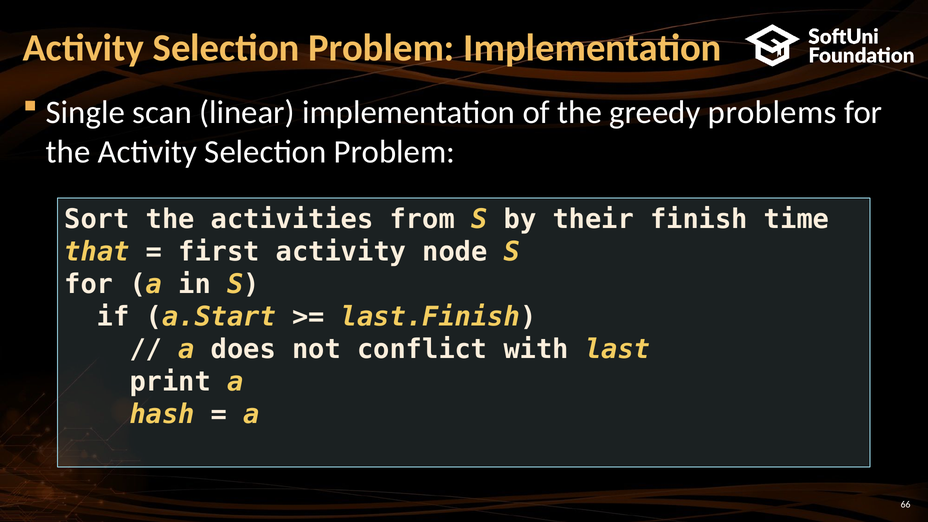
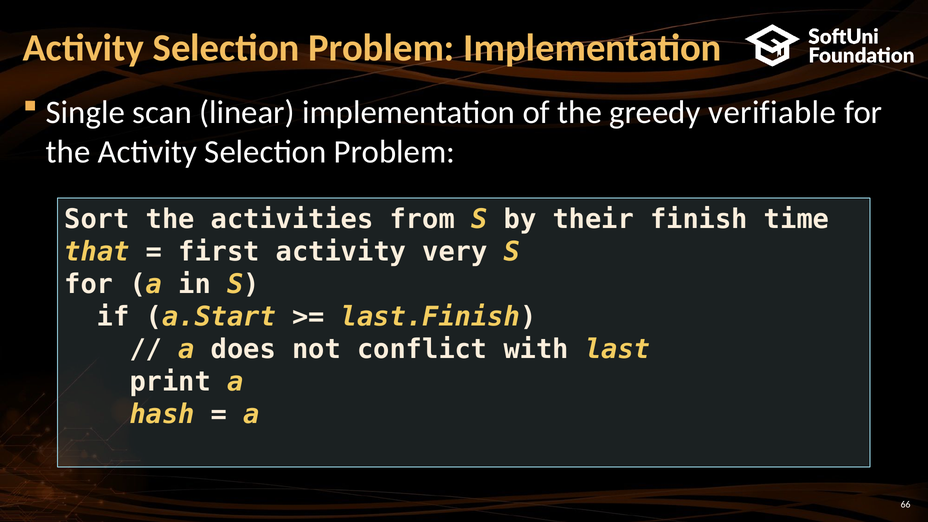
problems: problems -> verifiable (772, 112)
node: node -> very (455, 252)
